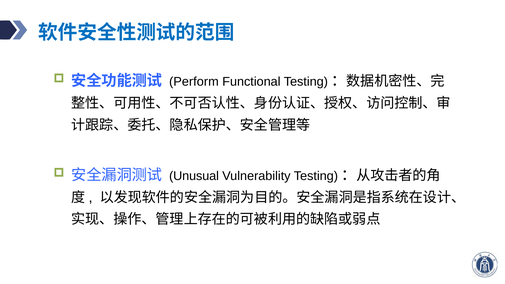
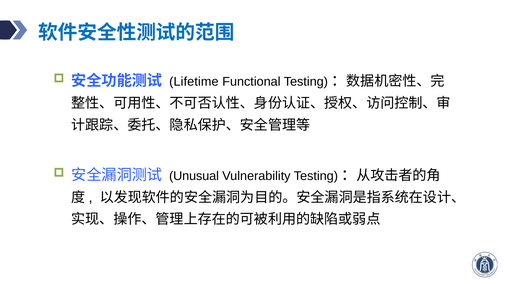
Perform: Perform -> Lifetime (194, 82)
